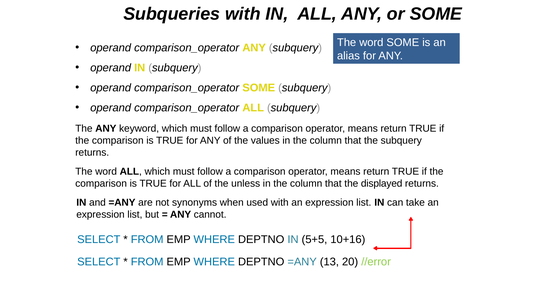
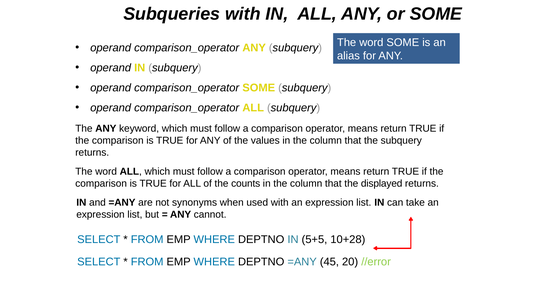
unless: unless -> counts (246, 183)
10+16: 10+16 -> 10+28 (348, 239)
13: 13 -> 45 (329, 262)
